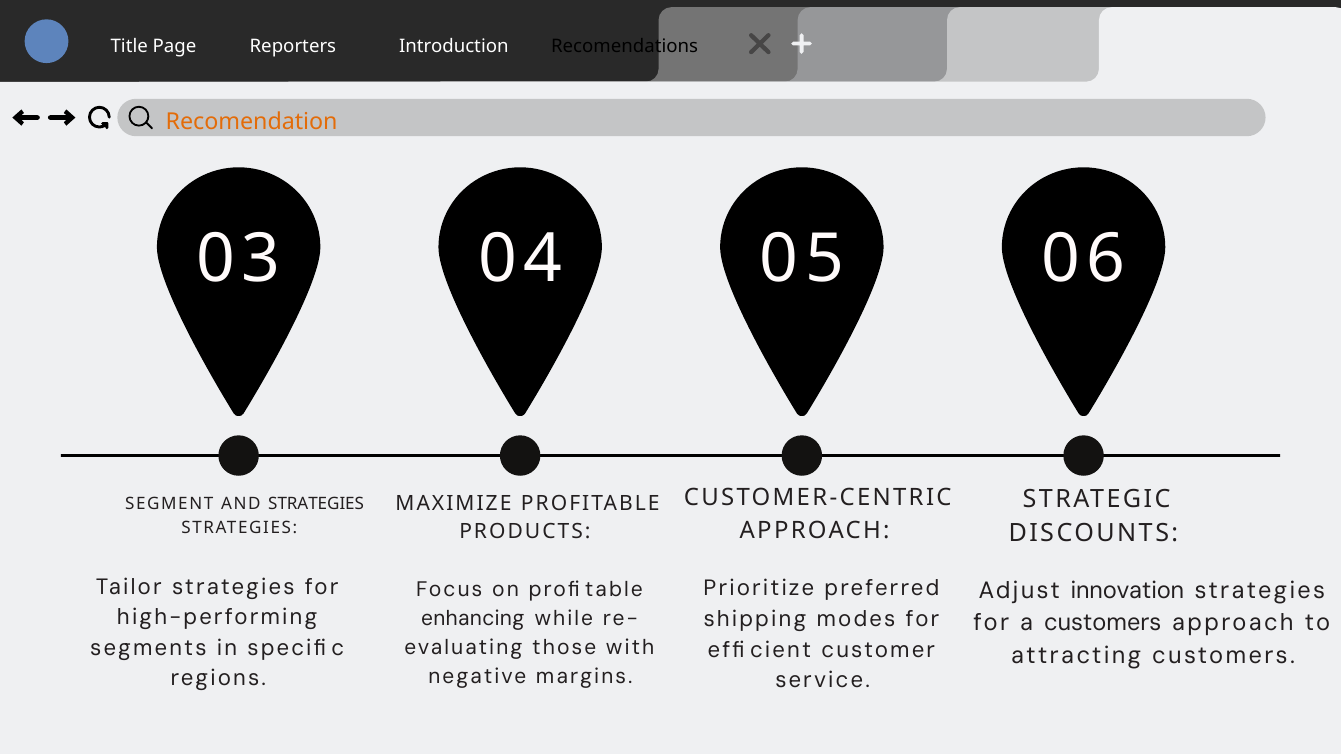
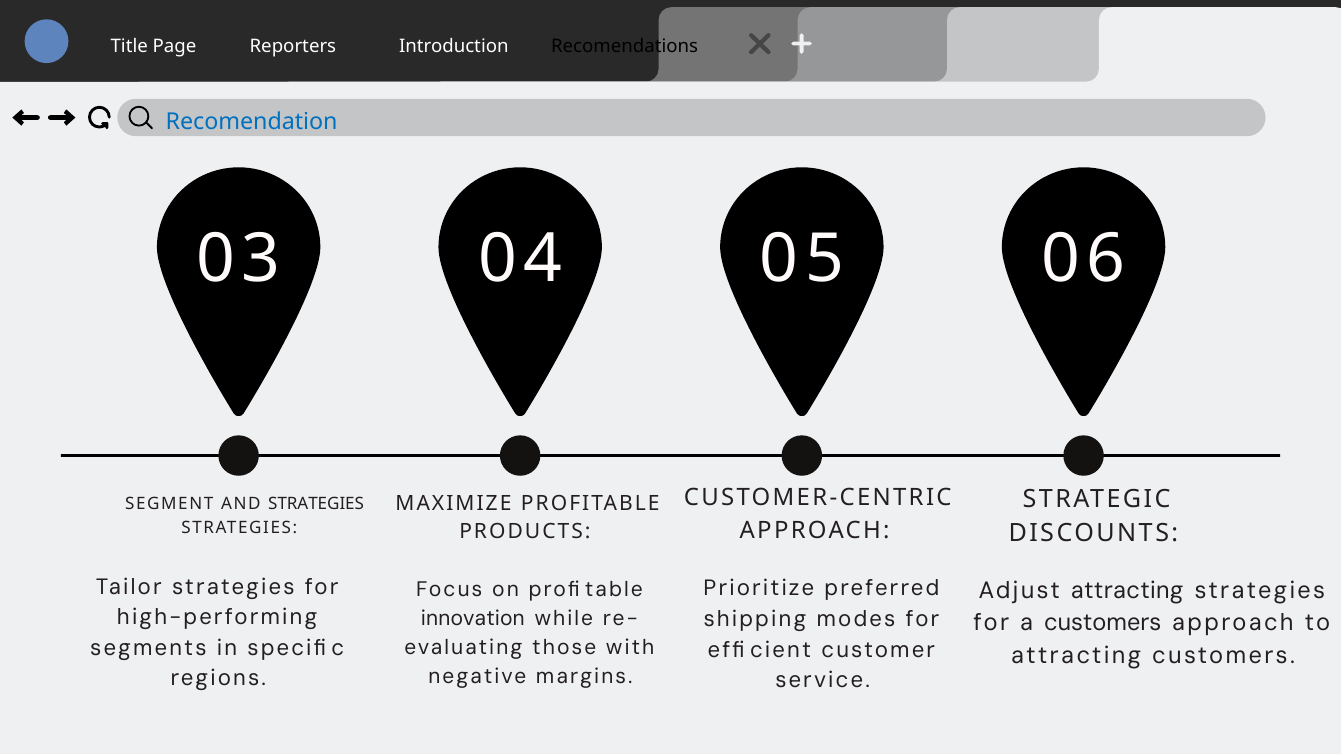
Recomendation colour: orange -> blue (252, 121)
Adjust innovation: innovation -> attracting (1127, 591)
enhancing: enhancing -> innovation (473, 619)
